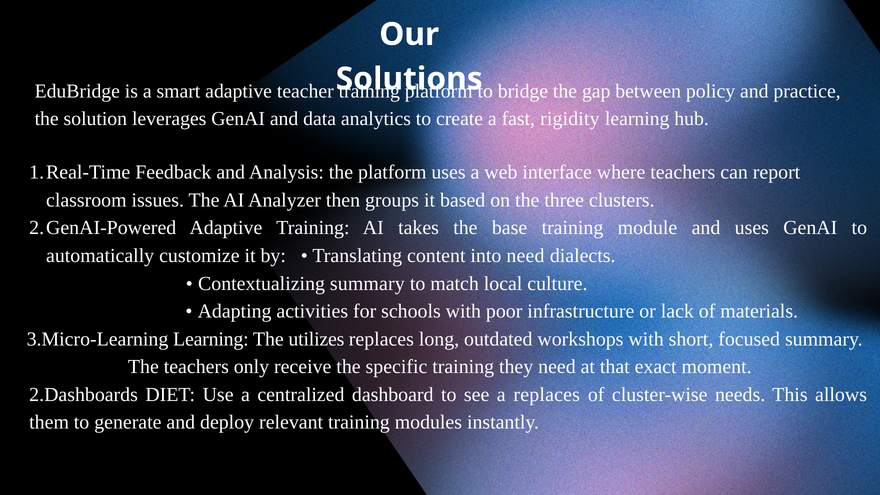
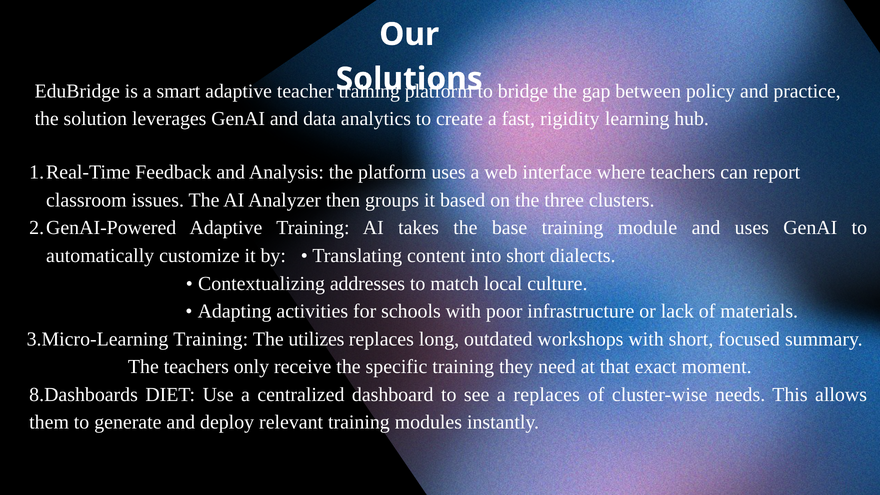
into need: need -> short (526, 256)
Contextualizing summary: summary -> addresses (367, 283)
3.Micro-Learning Learning: Learning -> Training (211, 339)
2.Dashboards: 2.Dashboards -> 8.Dashboards (84, 395)
